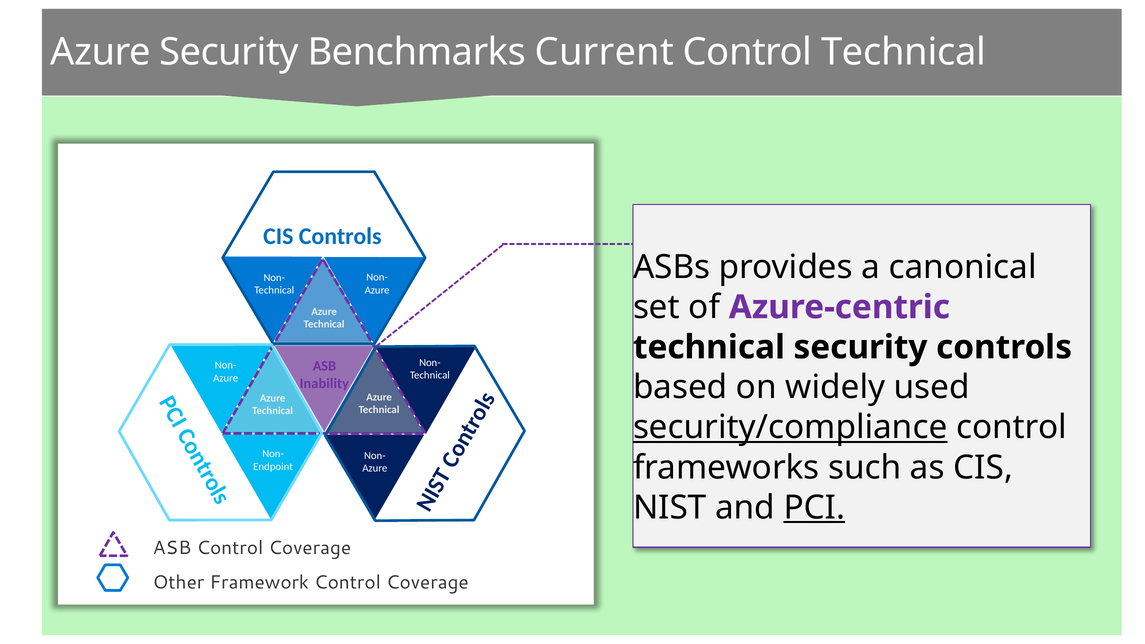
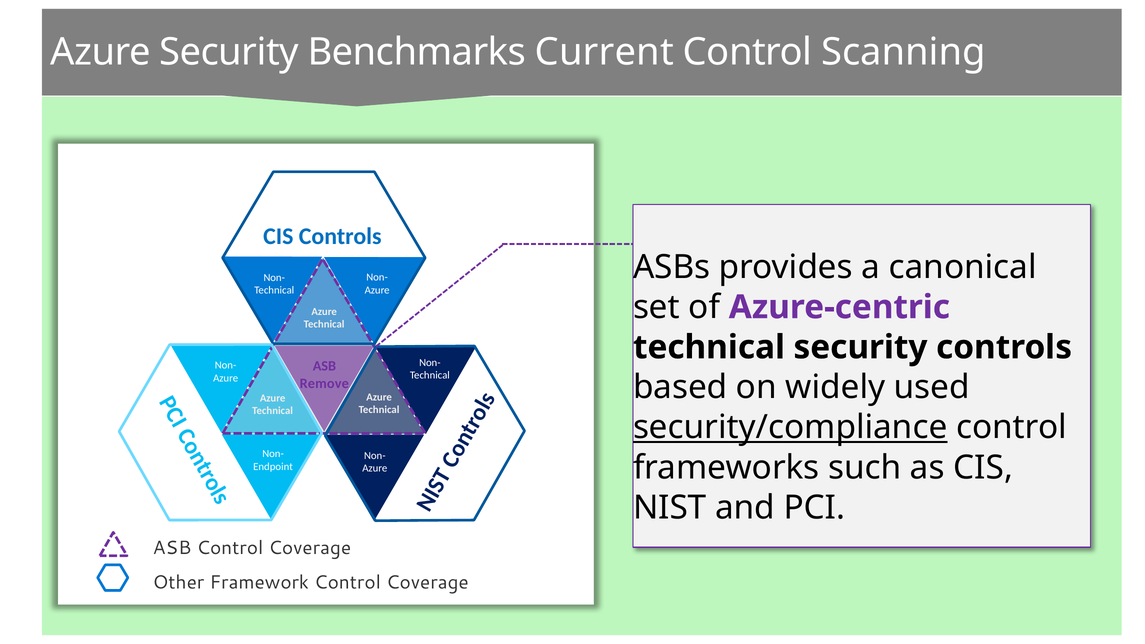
Control Technical: Technical -> Scanning (903, 52)
Inability: Inability -> Remove (324, 383)
PCI underline: present -> none (814, 508)
